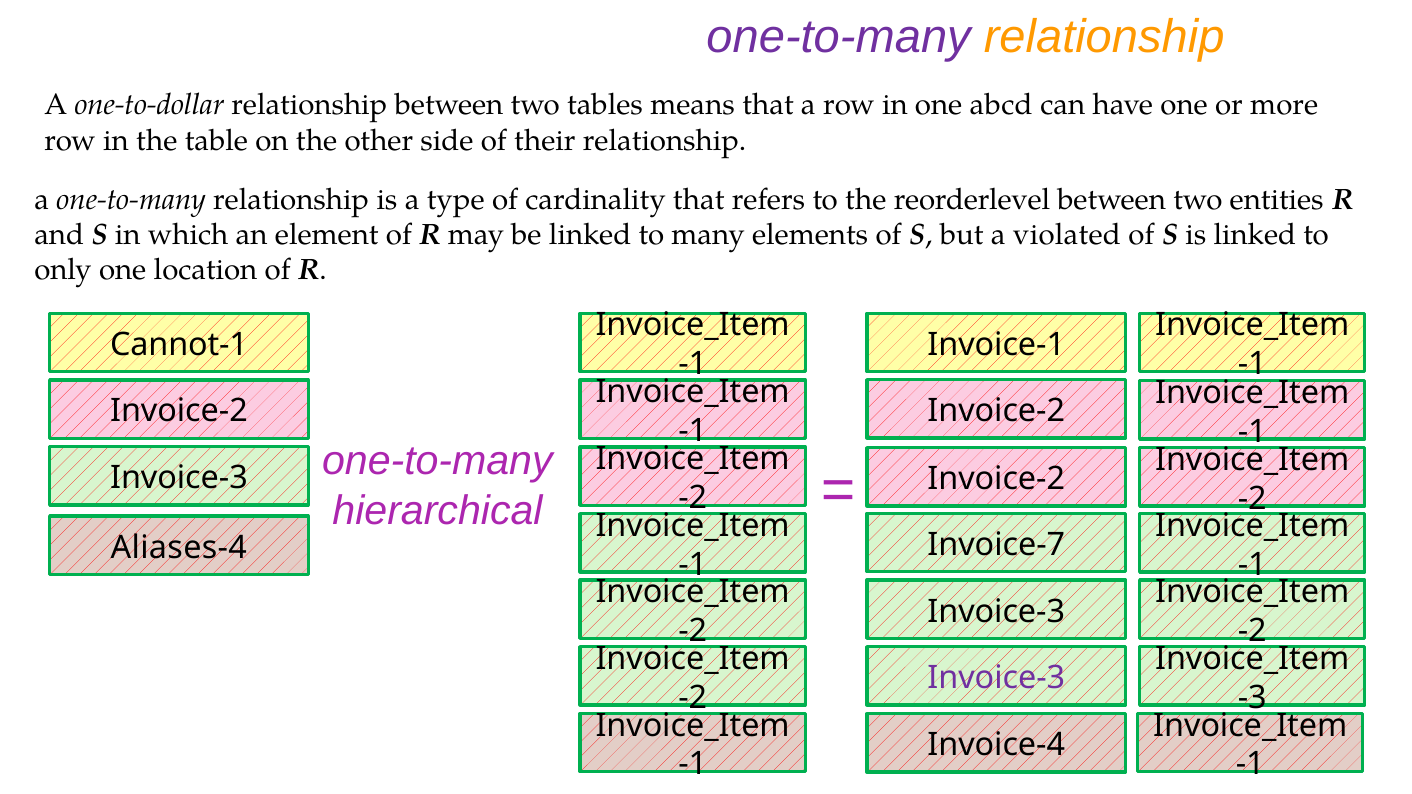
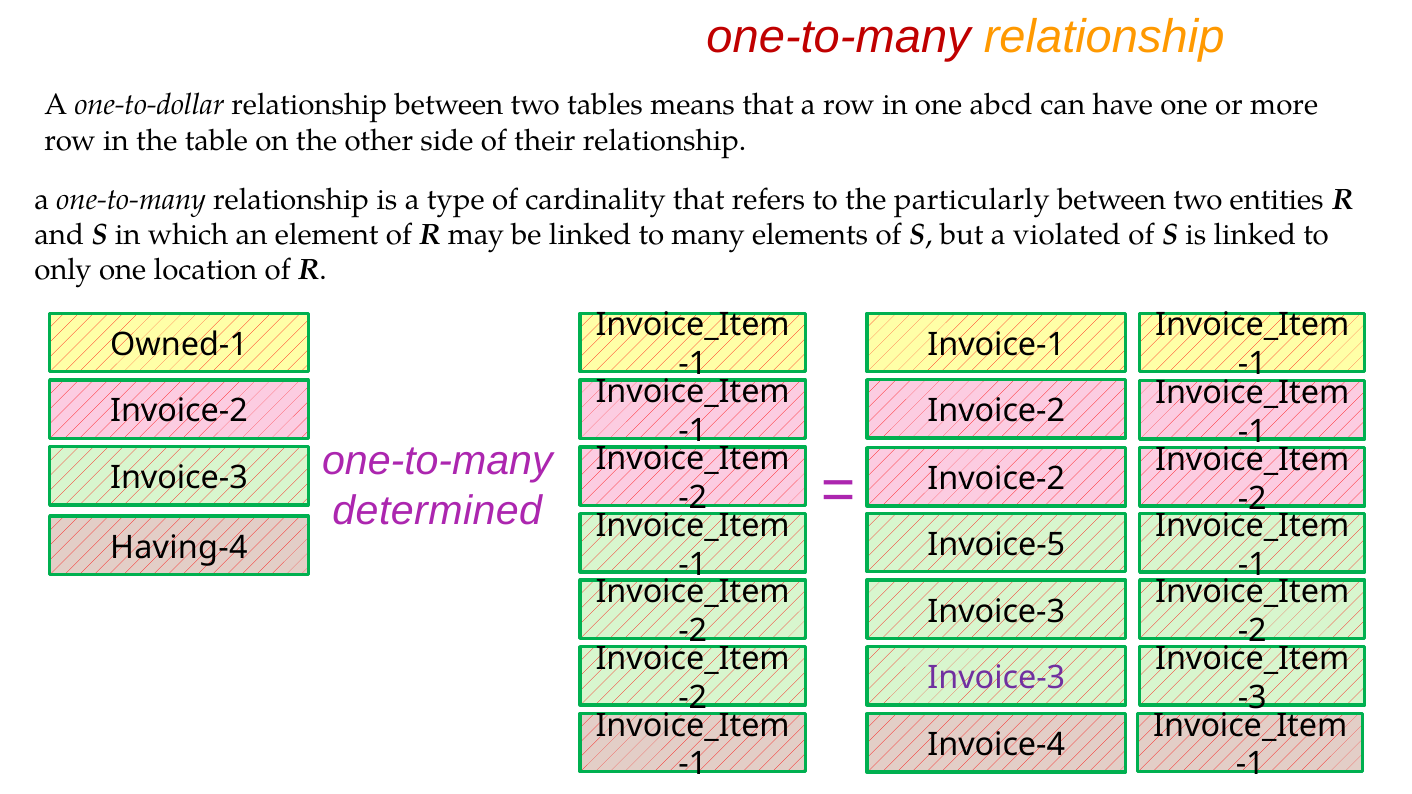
one-to-many colour: purple -> red (839, 37)
reorderlevel: reorderlevel -> particularly (972, 200)
Cannot-1: Cannot-1 -> Owned-1 (179, 345)
hierarchical: hierarchical -> determined (437, 511)
Invoice-7: Invoice-7 -> Invoice-5 (996, 545)
Aliases-4: Aliases-4 -> Having-4 (179, 548)
